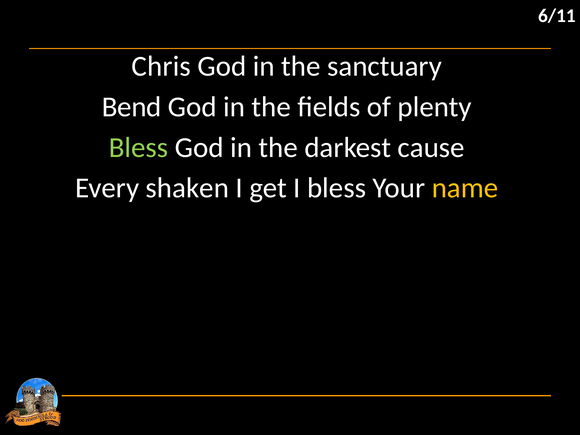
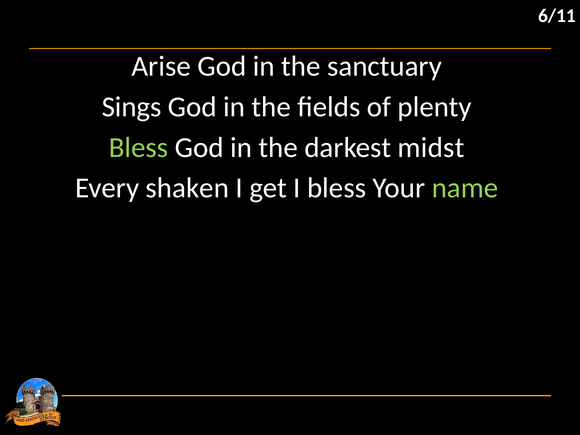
Chris: Chris -> Arise (161, 66)
Bend: Bend -> Sings (132, 107)
cause: cause -> midst (431, 147)
name colour: yellow -> light green (465, 188)
